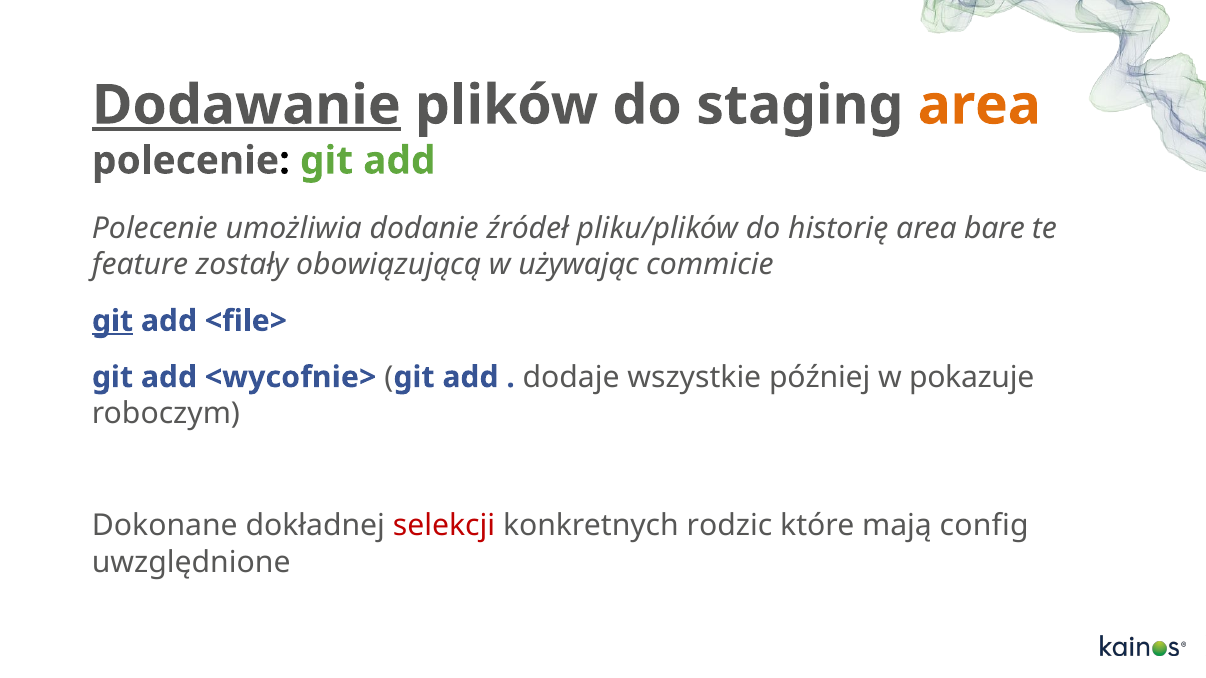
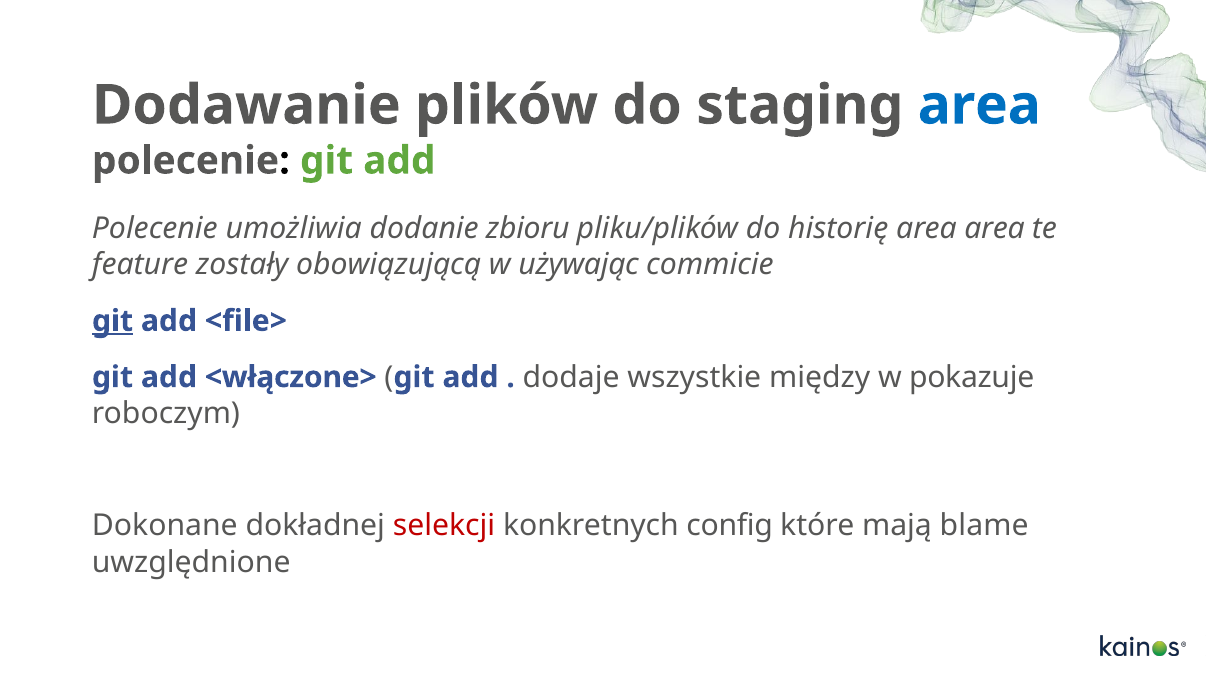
Dodawanie underline: present -> none (246, 105)
area colour: orange -> blue (979, 105)
źródeł: źródeł -> zbioru (528, 229)
area bare: bare -> area (995, 229)
<wycofnie>: <wycofnie> -> <włączone> (291, 377)
później: później -> między (820, 377)
rodzic: rodzic -> config (730, 526)
config: config -> blame (984, 526)
